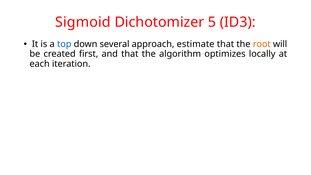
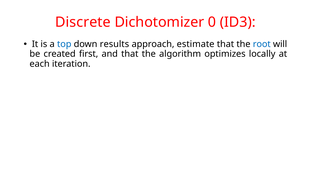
Sigmoid: Sigmoid -> Discrete (83, 22)
5: 5 -> 0 (212, 22)
several: several -> results (114, 44)
root colour: orange -> blue (262, 44)
